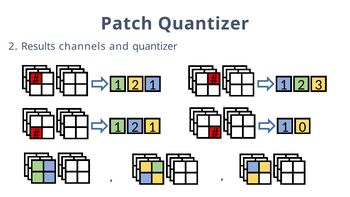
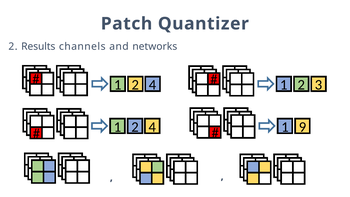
and quantizer: quantizer -> networks (155, 47)
1: 1 -> 4 (153, 85)
0: 0 -> 9 (302, 127)
1: 1 -> 4 (152, 127)
